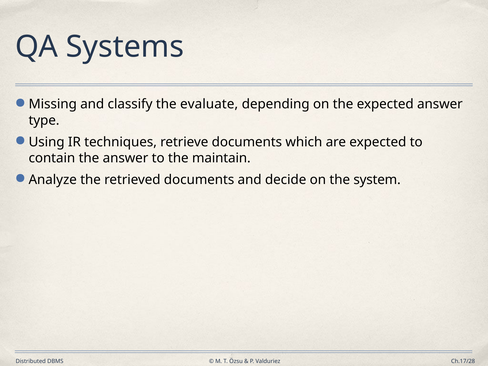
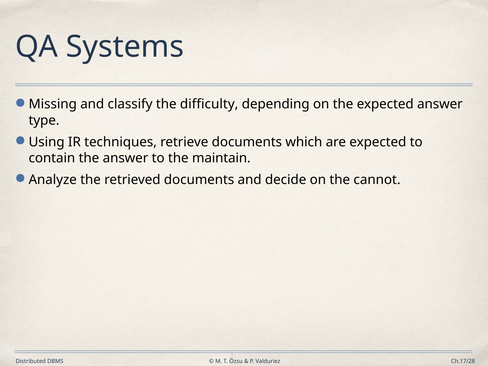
evaluate: evaluate -> difficulty (209, 104)
system: system -> cannot (377, 180)
